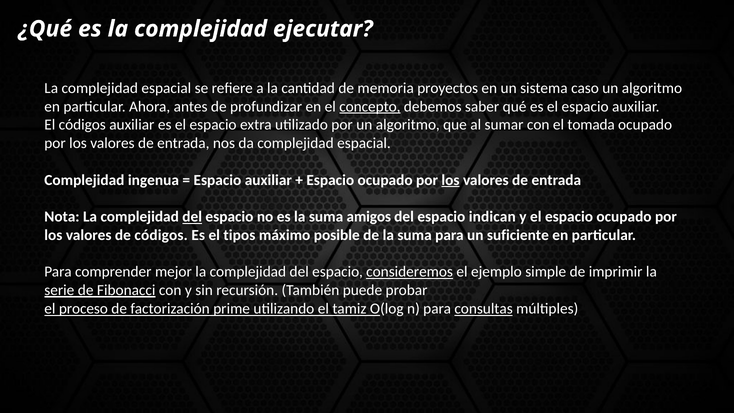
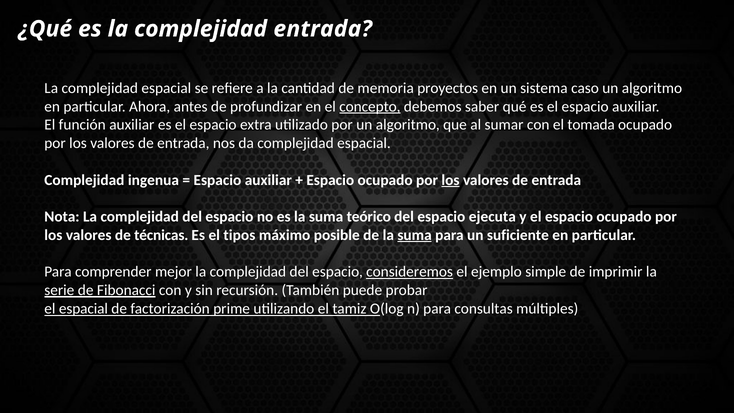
complejidad ejecutar: ejecutar -> entrada (323, 29)
El códigos: códigos -> función (82, 125)
del underline: present -> none (192, 217)
amigos: amigos -> teórico (369, 217)
indican: indican -> ejecuta (492, 217)
de códigos: códigos -> técnicas (161, 235)
suma underline: none -> present (415, 235)
el proceso: proceso -> espacial (83, 309)
consultas underline: present -> none (484, 309)
